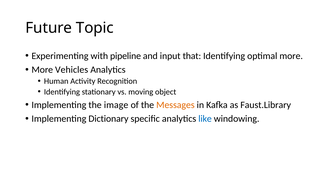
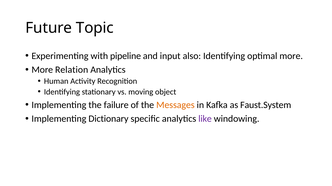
that: that -> also (192, 56)
Vehicles: Vehicles -> Relation (72, 70)
image: image -> failure (116, 105)
Faust.Library: Faust.Library -> Faust.System (266, 105)
like colour: blue -> purple (205, 119)
